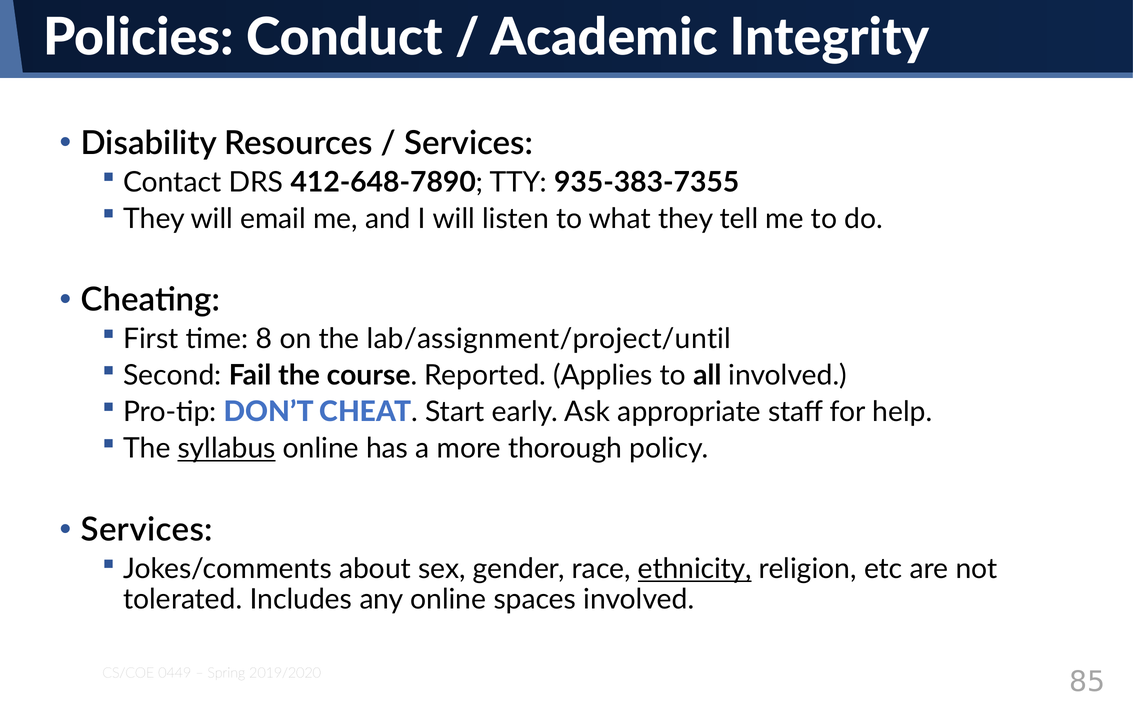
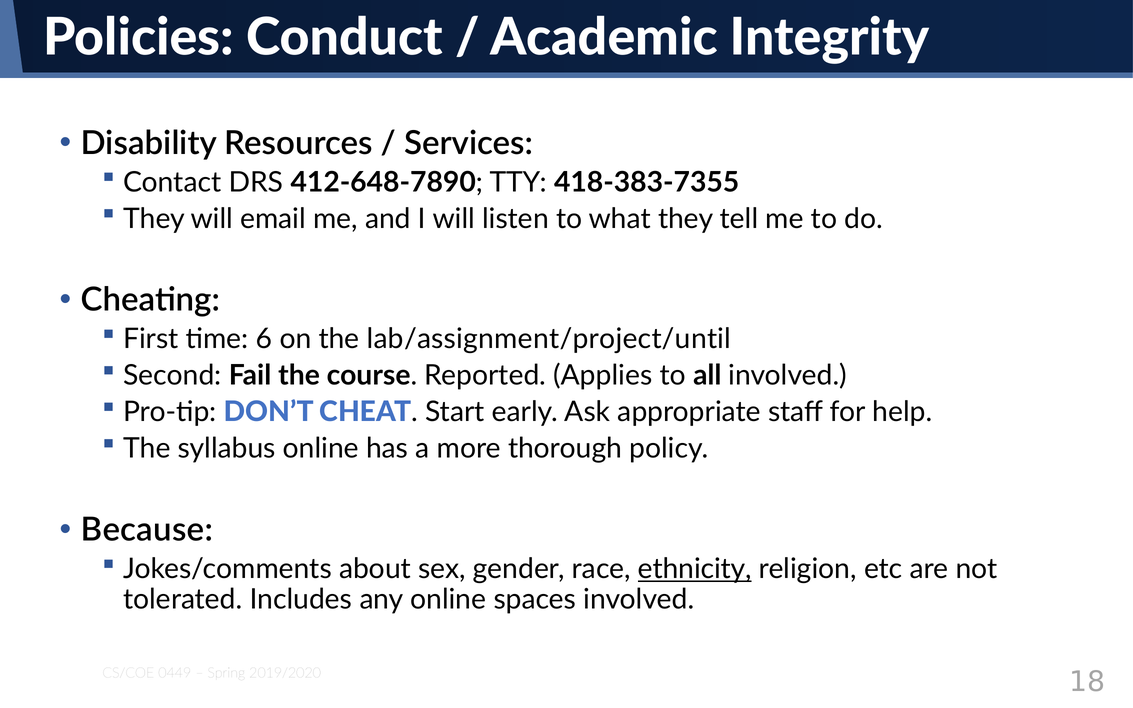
935-383-7355: 935-383-7355 -> 418-383-7355 (647, 182)
8: 8 -> 6 (264, 339)
syllabus underline: present -> none (227, 449)
Services: Services -> Because (147, 530)
85: 85 -> 18 (1087, 682)
